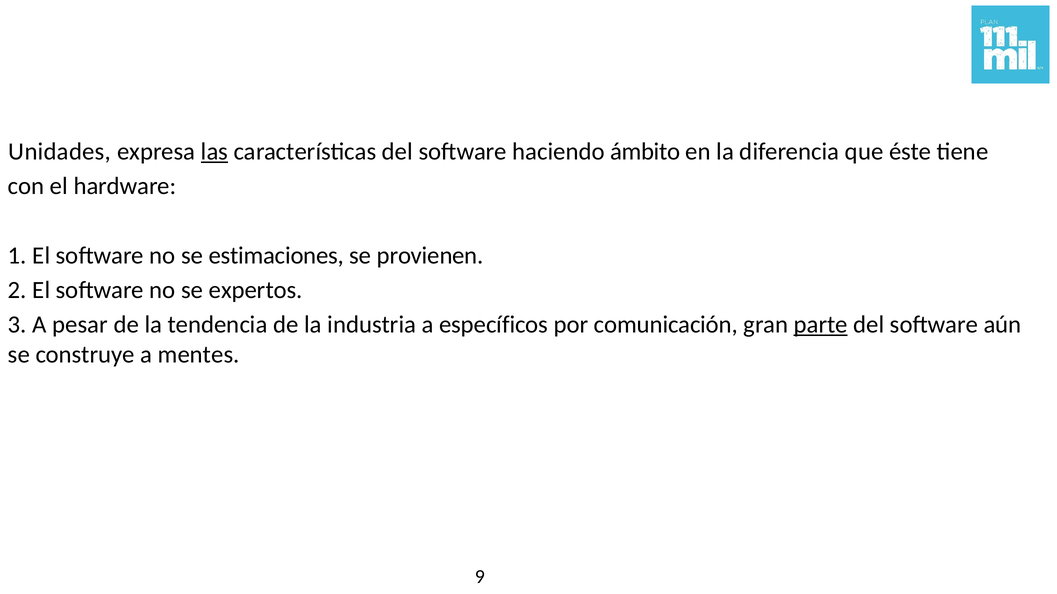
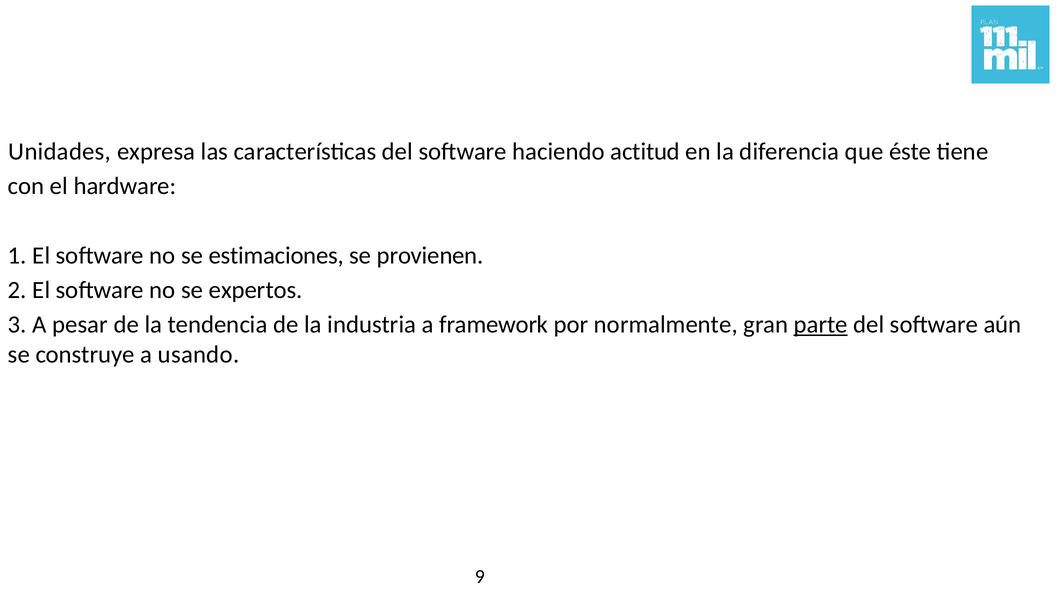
las underline: present -> none (214, 152)
ámbito: ámbito -> actitud (645, 152)
específicos: específicos -> framework (494, 325)
comunicación: comunicación -> normalmente (666, 325)
mentes: mentes -> usando (199, 355)
